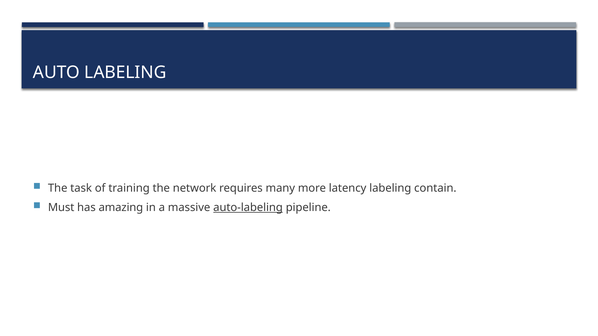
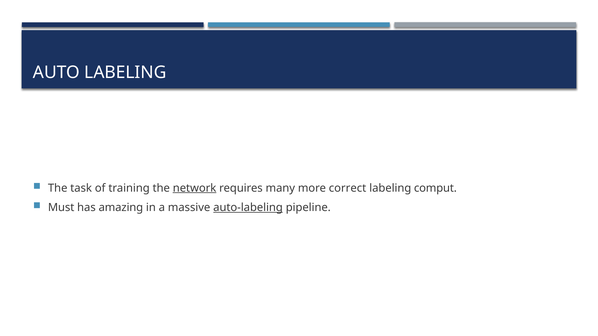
network underline: none -> present (195, 188)
latency: latency -> correct (348, 188)
contain: contain -> comput (435, 188)
